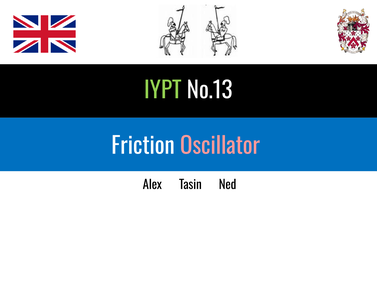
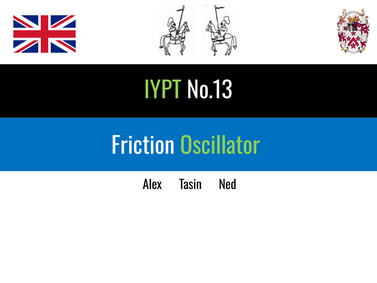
Oscillator colour: pink -> light green (220, 146)
